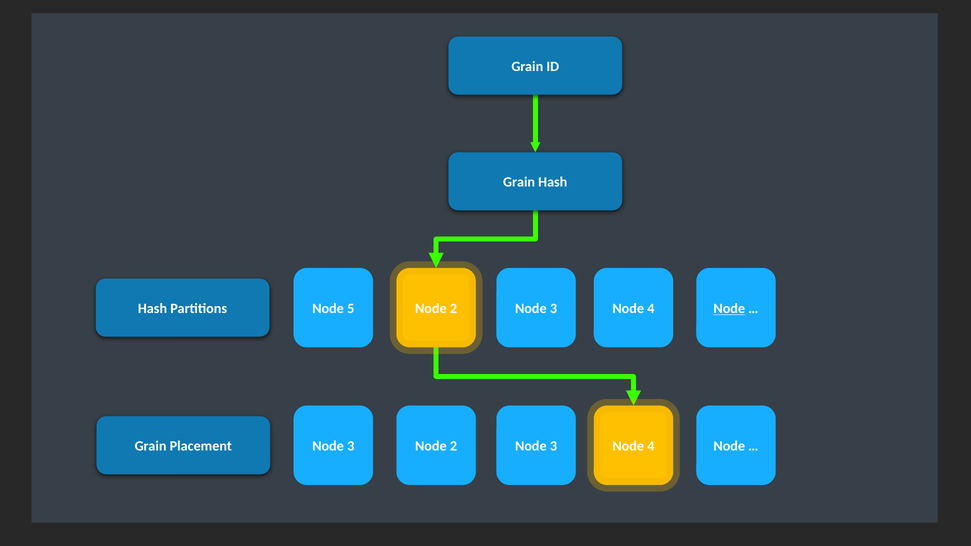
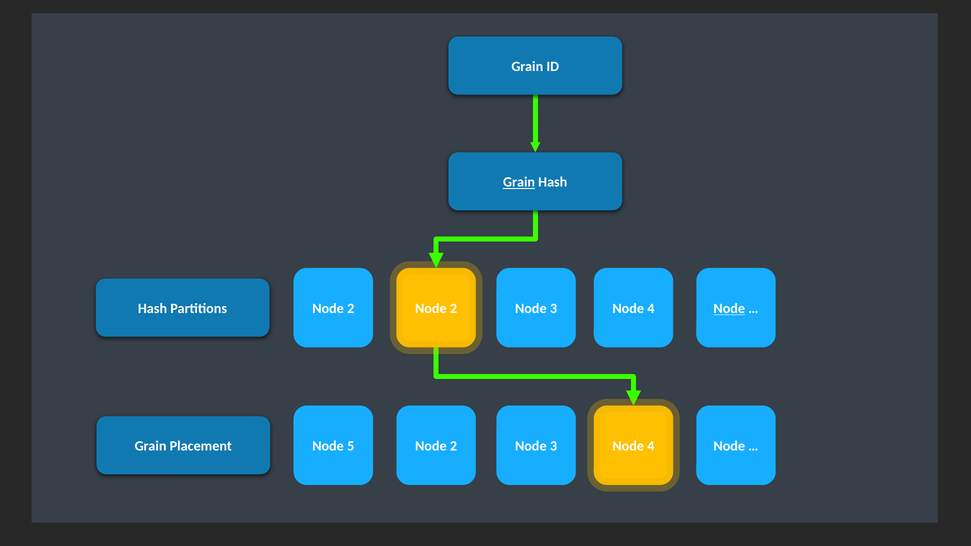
Grain underline: none -> present (519, 182)
5: 5 -> 2 (351, 309)
3: 3 -> 5 (351, 446)
